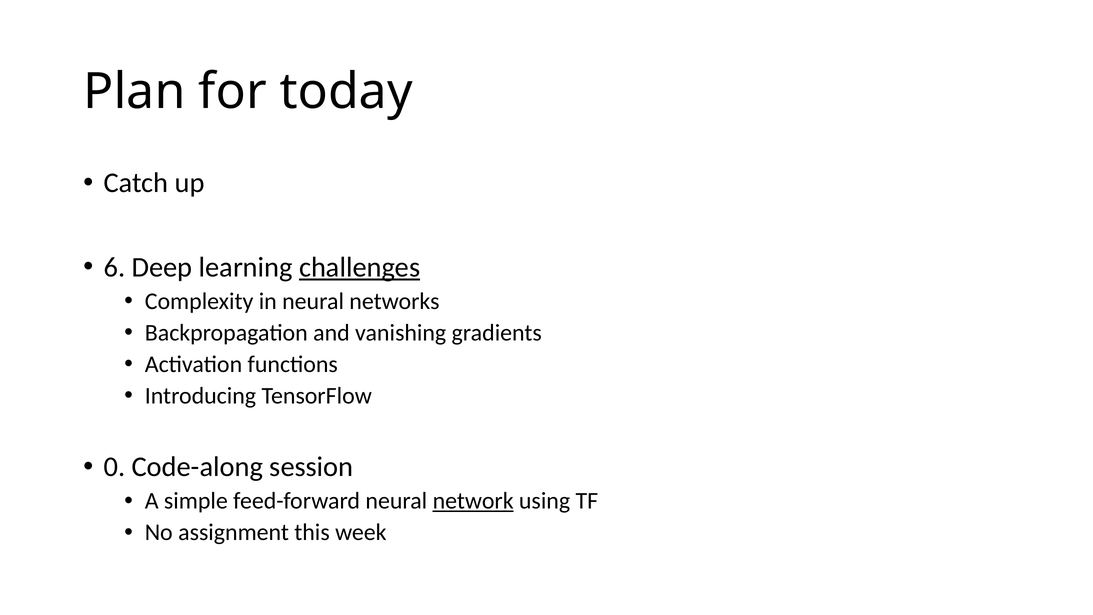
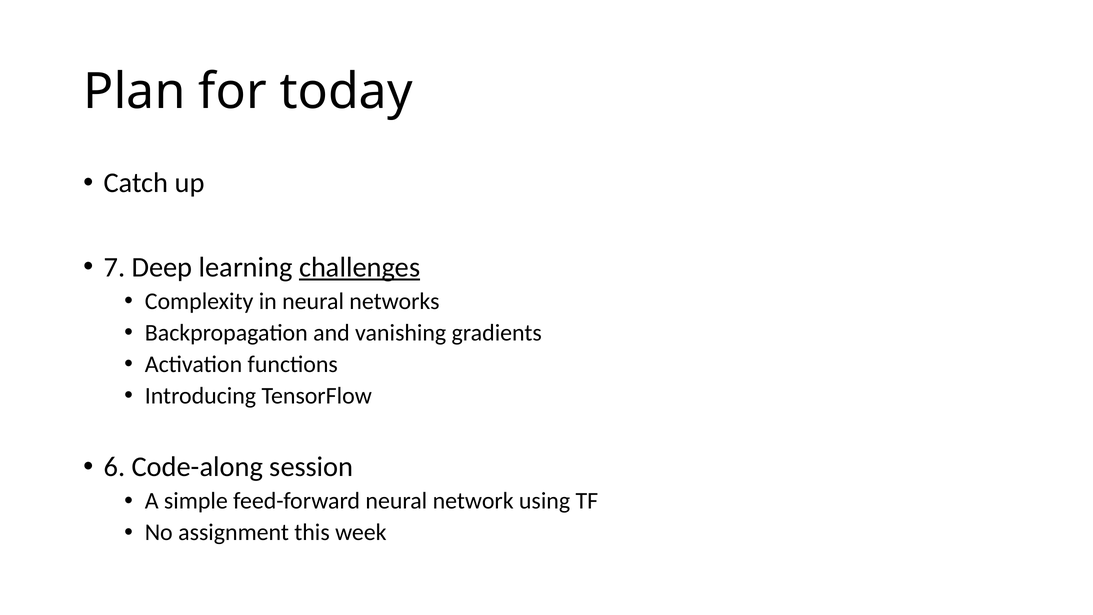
6: 6 -> 7 (115, 267)
0: 0 -> 6 (115, 467)
network underline: present -> none (473, 501)
